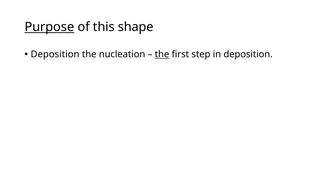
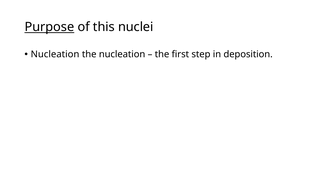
shape: shape -> nuclei (136, 27)
Deposition: Deposition -> Nucleation (55, 54)
the underline: present -> none (162, 54)
